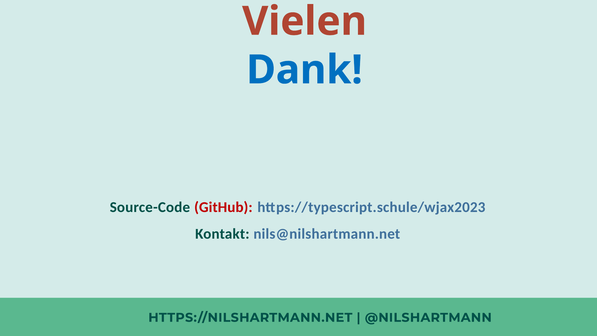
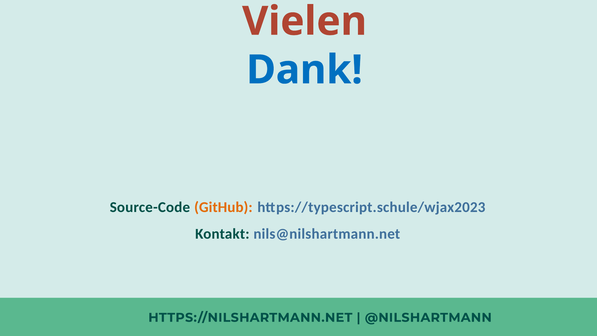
GitHub colour: red -> orange (223, 207)
